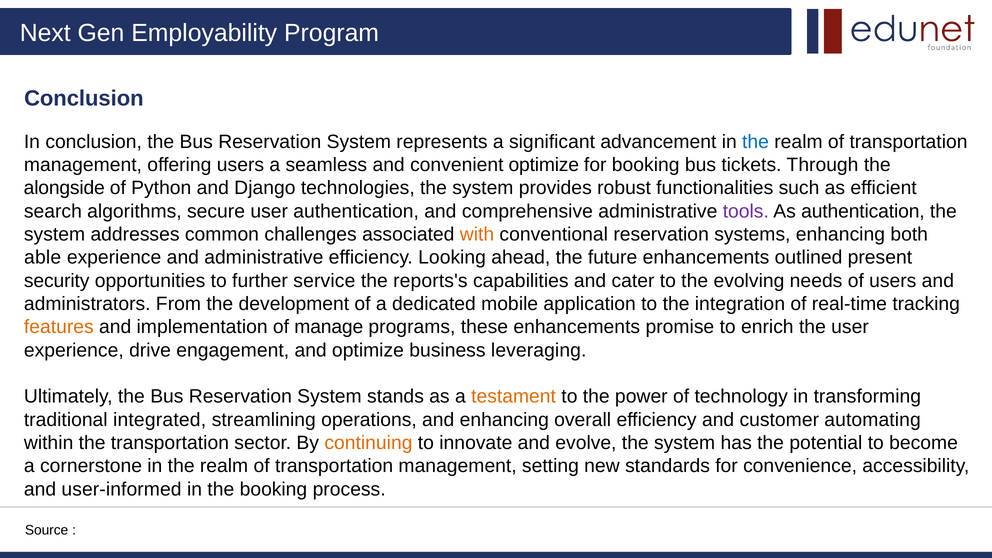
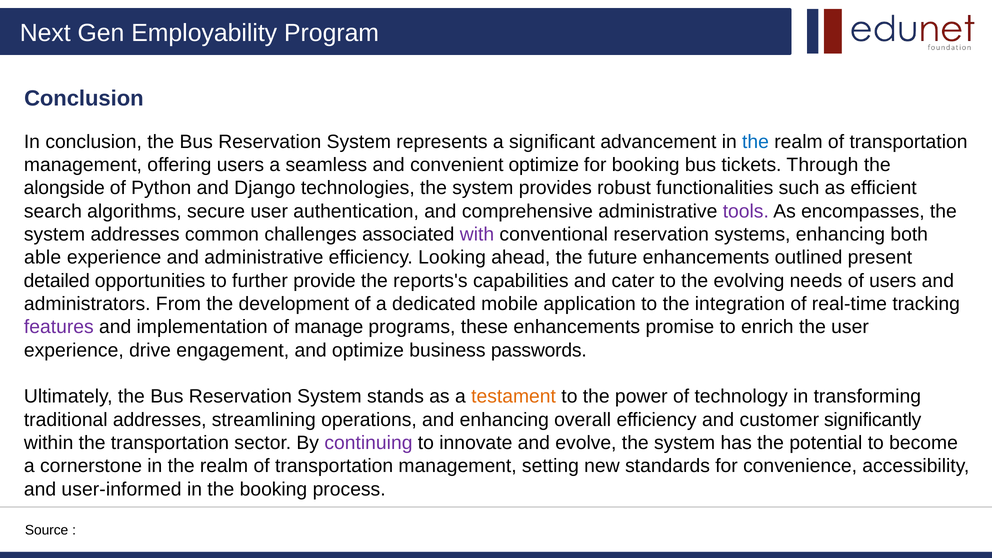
As authentication: authentication -> encompasses (863, 211)
with colour: orange -> purple (477, 234)
security: security -> detailed (57, 281)
service: service -> provide (325, 281)
features colour: orange -> purple (59, 327)
leveraging: leveraging -> passwords (539, 350)
traditional integrated: integrated -> addresses (160, 420)
automating: automating -> significantly (873, 420)
continuing colour: orange -> purple (368, 443)
